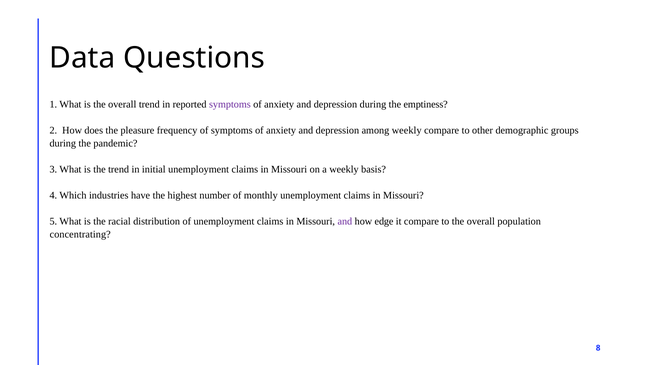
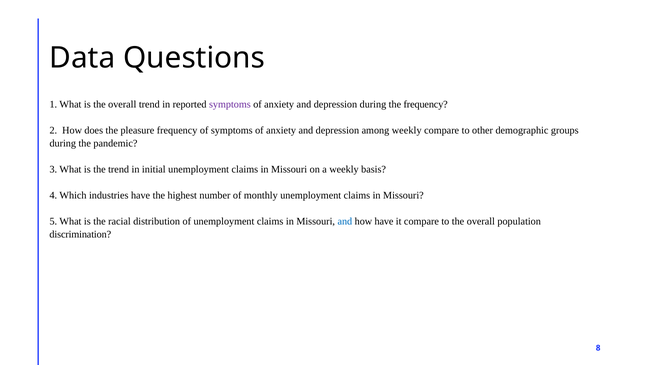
the emptiness: emptiness -> frequency (426, 104)
and colour: purple -> blue (345, 222)
how edge: edge -> have (384, 222)
concentrating: concentrating -> discrimination (80, 235)
